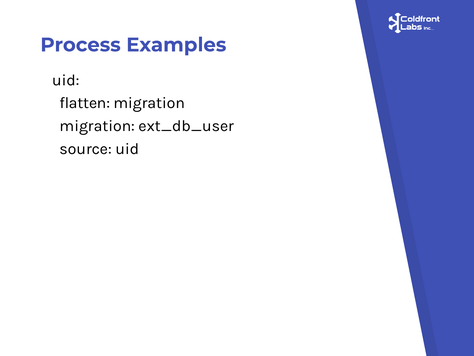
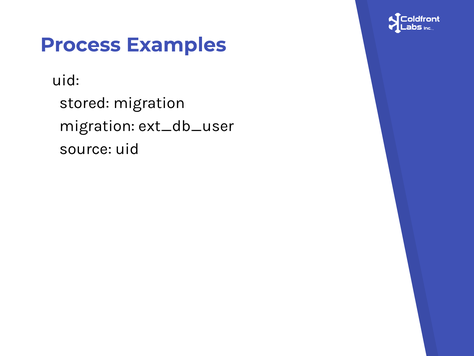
flatten: flatten -> stored (85, 103)
